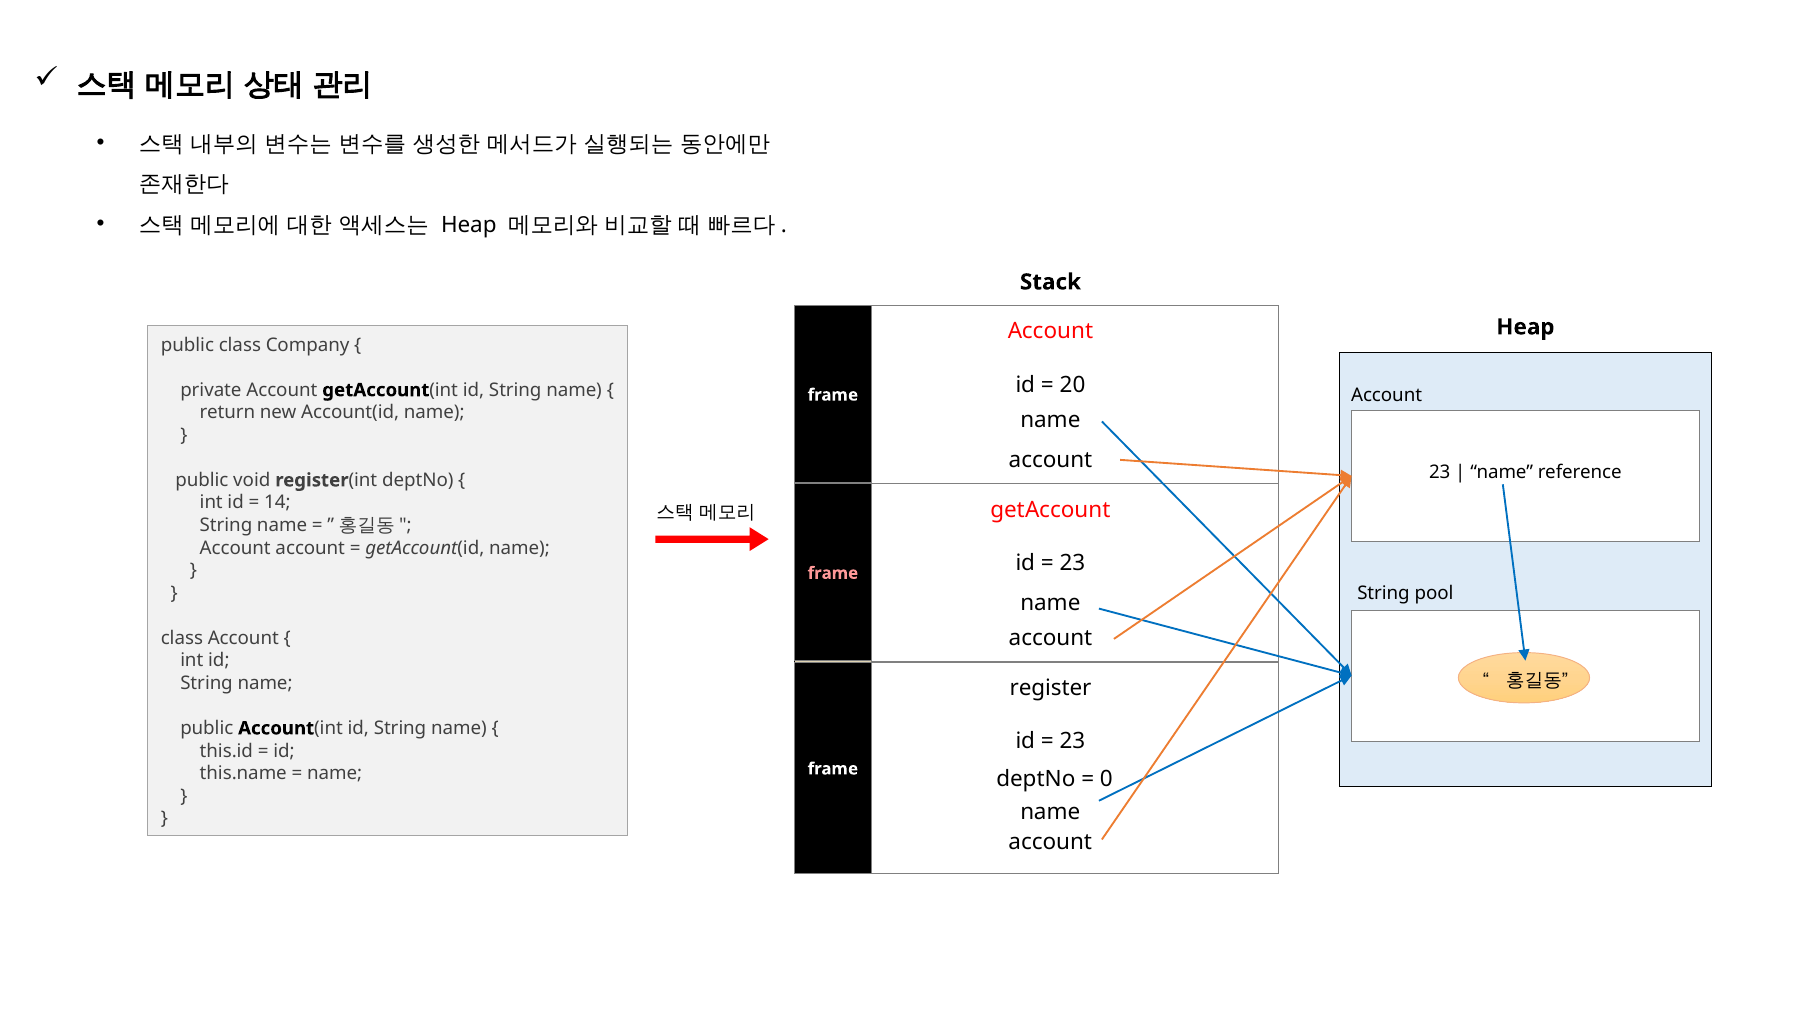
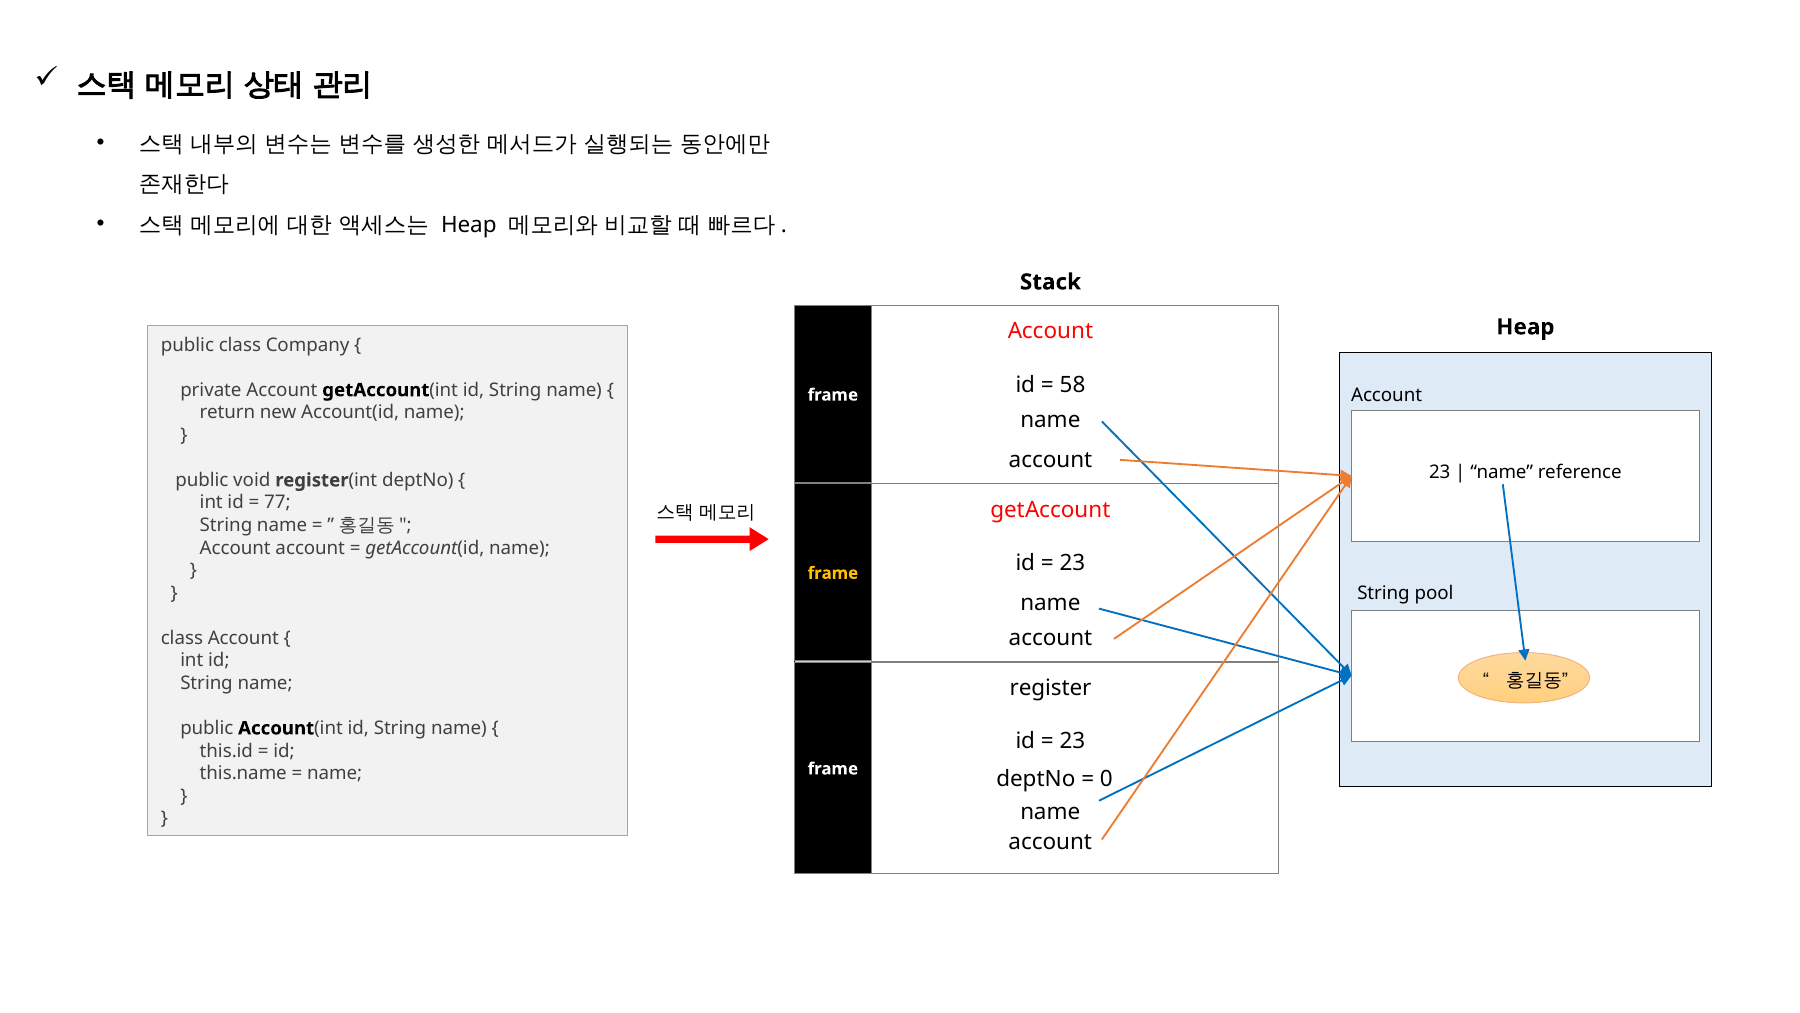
20: 20 -> 58 (1073, 384)
14: 14 -> 77 (277, 503)
frame colour: pink -> yellow (833, 573)
